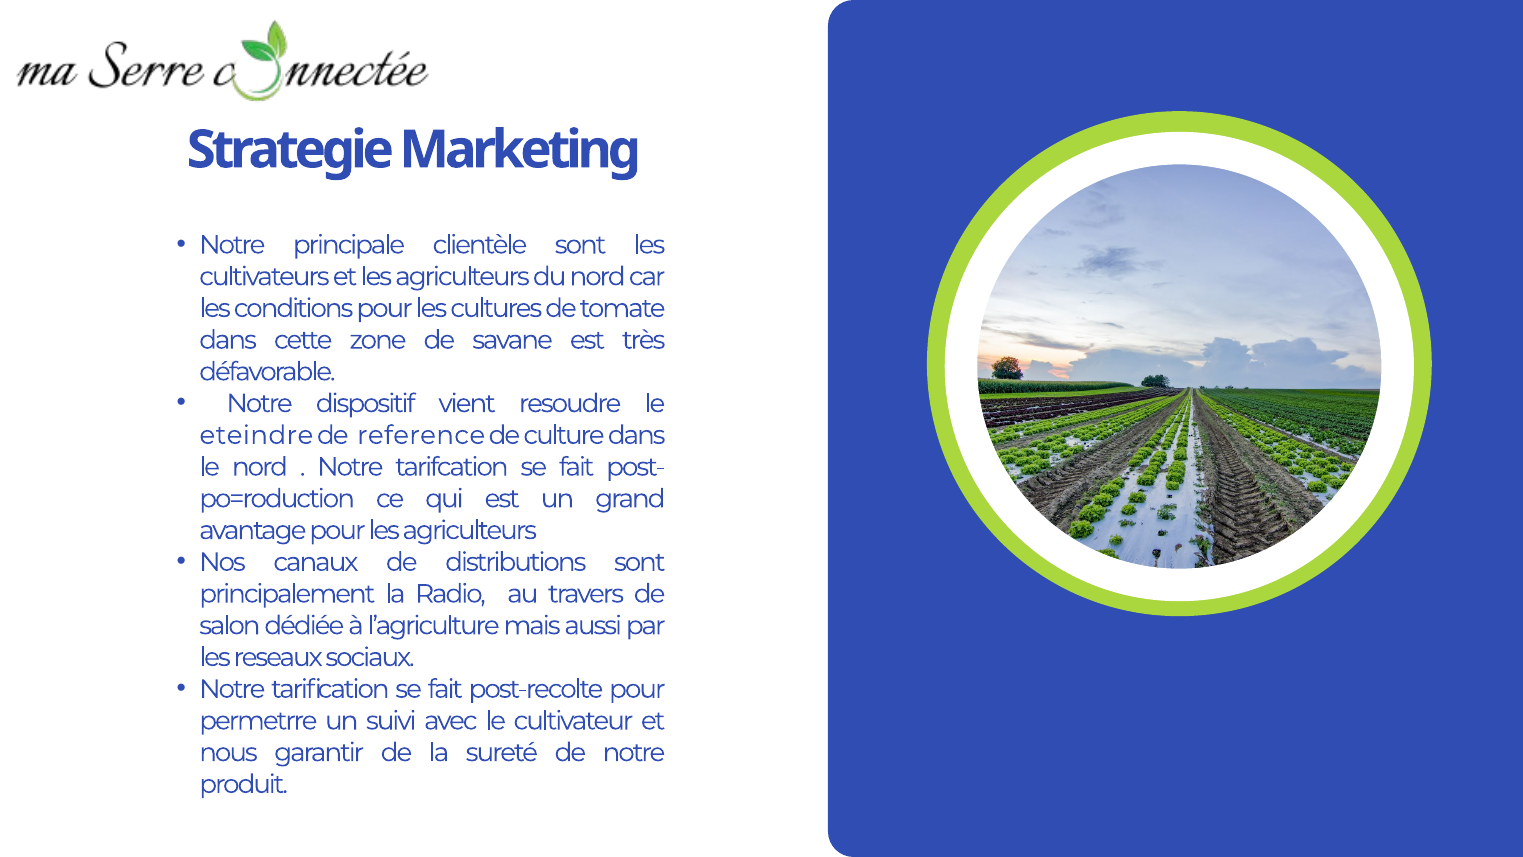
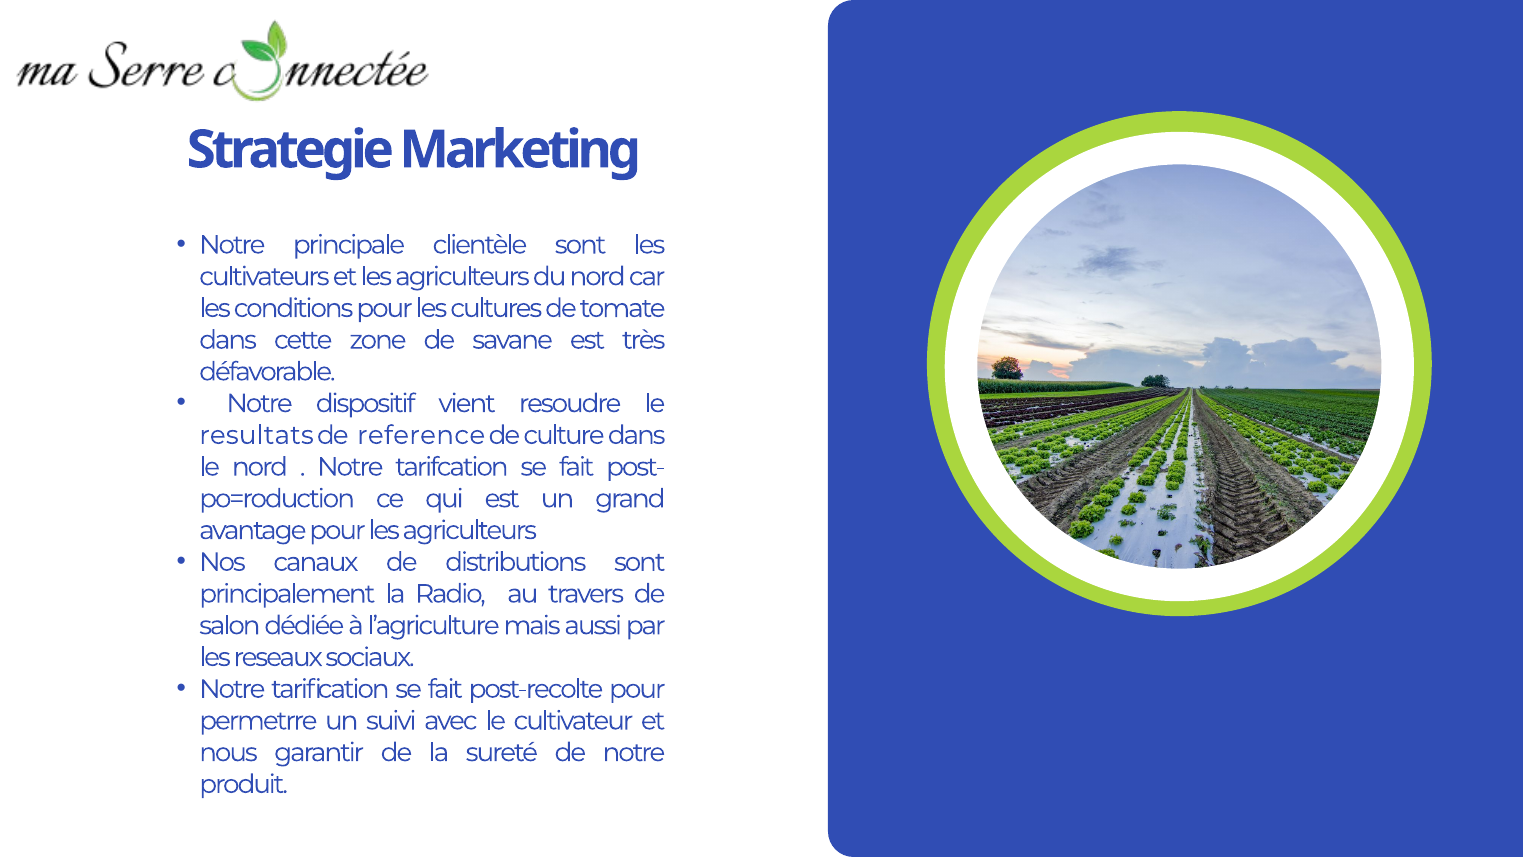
eteindre: eteindre -> resultats (256, 435)
